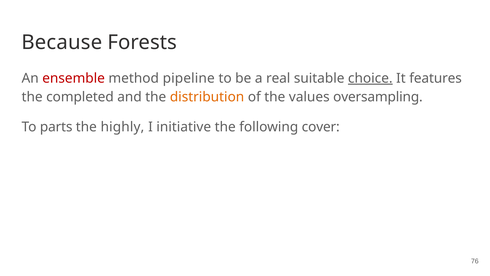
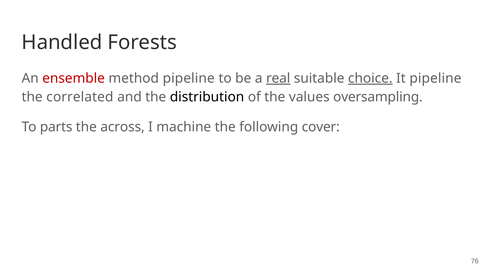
Because: Because -> Handled (62, 42)
real underline: none -> present (278, 78)
It features: features -> pipeline (435, 78)
completed: completed -> correlated (80, 97)
distribution colour: orange -> black (207, 97)
highly: highly -> across (123, 127)
initiative: initiative -> machine (184, 127)
